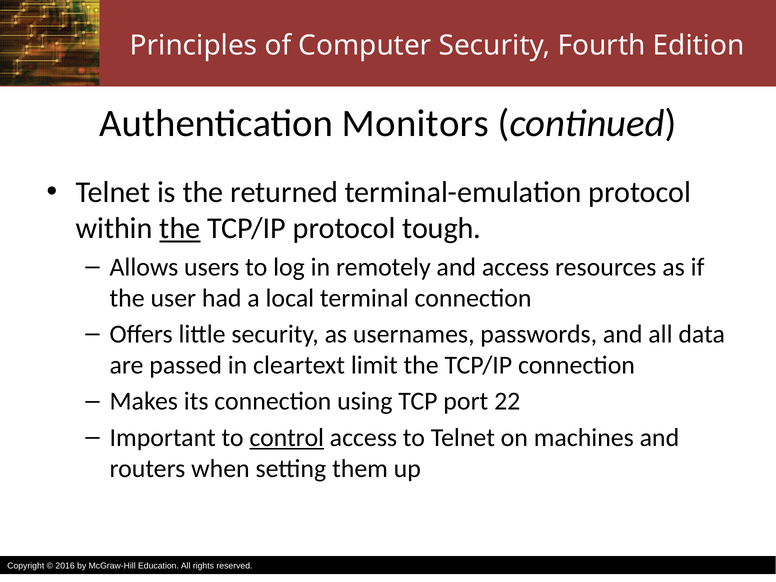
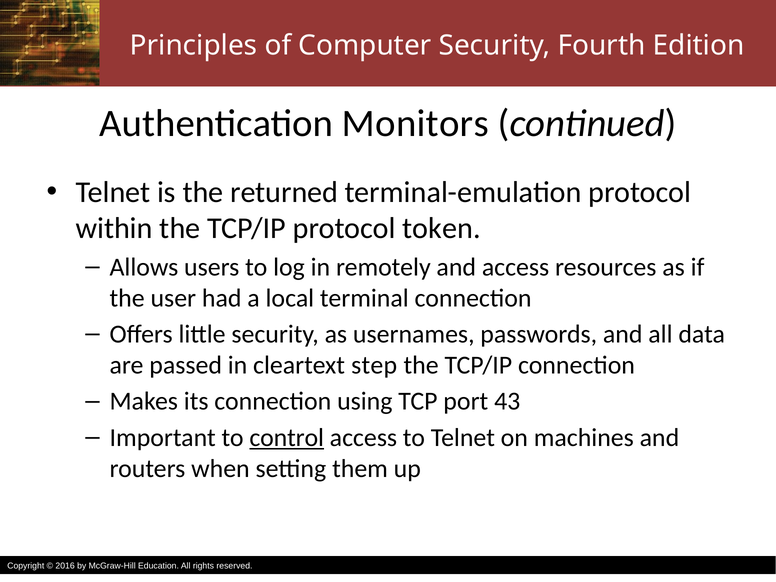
the underline: present -> none (180, 228)
tough: tough -> token (442, 228)
limit: limit -> step (374, 365)
22: 22 -> 43 (507, 401)
